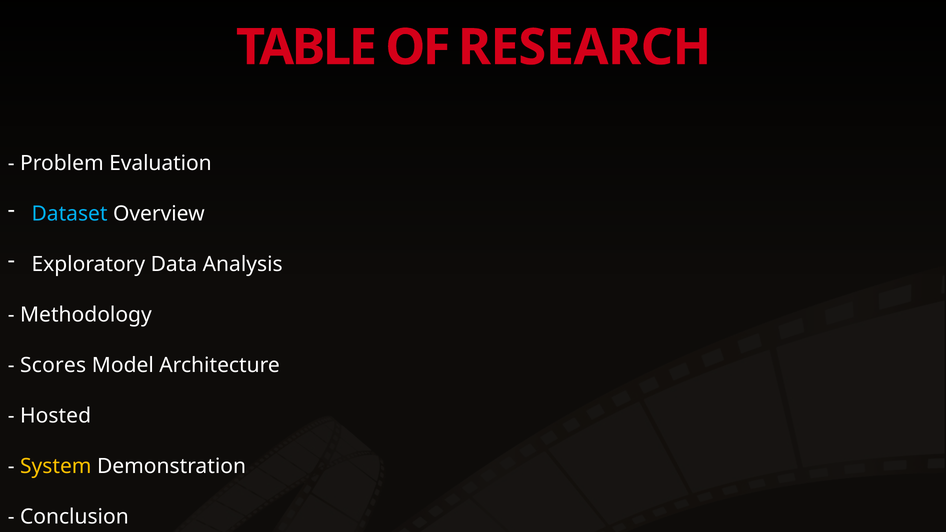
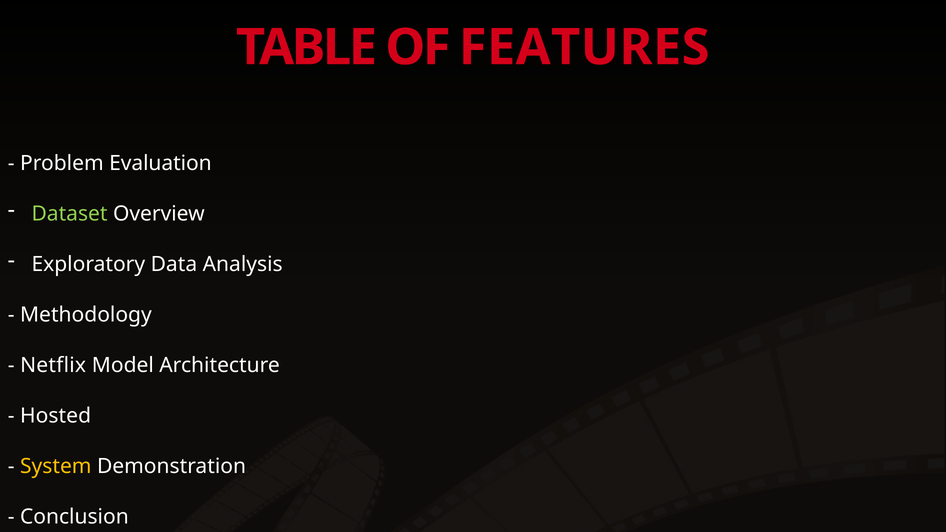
RESEARCH: RESEARCH -> FEATURES (584, 48)
Dataset colour: light blue -> light green (70, 214)
Scores: Scores -> Netflix (53, 365)
